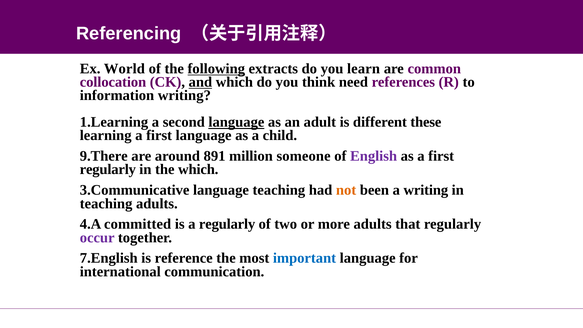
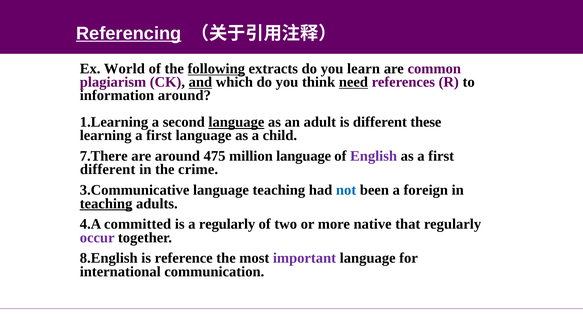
Referencing underline: none -> present (129, 33)
collocation: collocation -> plagiarism (113, 82)
need underline: none -> present (353, 82)
information writing: writing -> around (184, 95)
9.There: 9.There -> 7.There (104, 156)
891: 891 -> 475 (215, 156)
million someone: someone -> language (304, 156)
regularly: regularly -> different (108, 169)
the which: which -> crime (198, 169)
not colour: orange -> blue (346, 190)
a writing: writing -> foreign (426, 190)
teaching underline: none -> present (106, 203)
more adults: adults -> native (373, 224)
7.English: 7.English -> 8.English (109, 258)
important colour: blue -> purple (304, 258)
